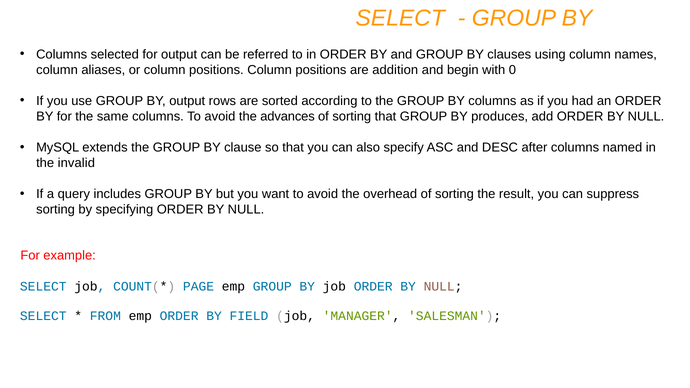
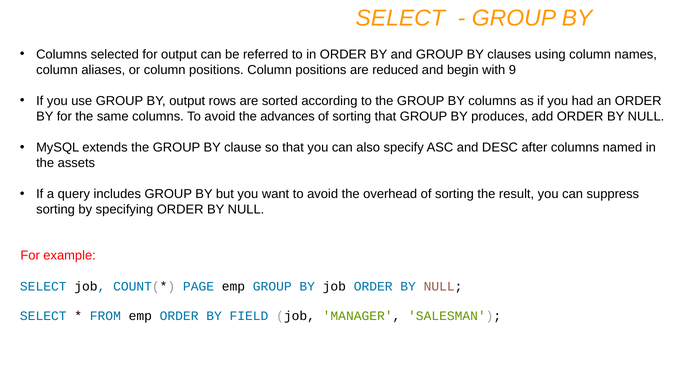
addition: addition -> reduced (395, 70)
0: 0 -> 9 (512, 70)
invalid: invalid -> assets (76, 163)
